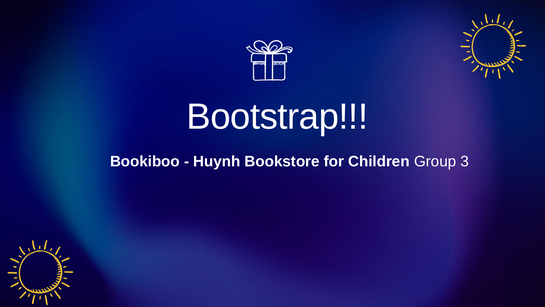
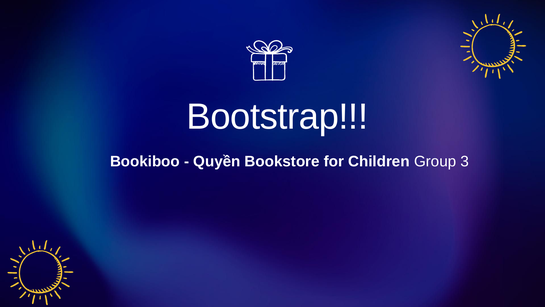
Huynh: Huynh -> Quyền (217, 161)
